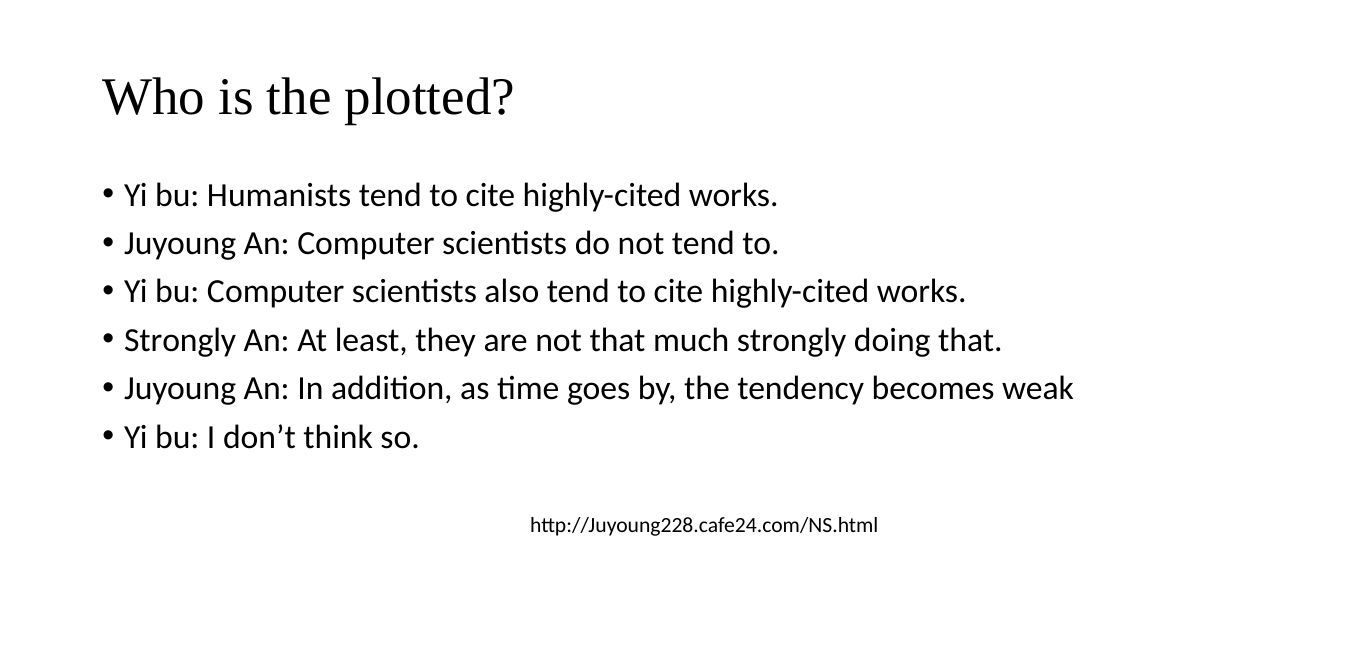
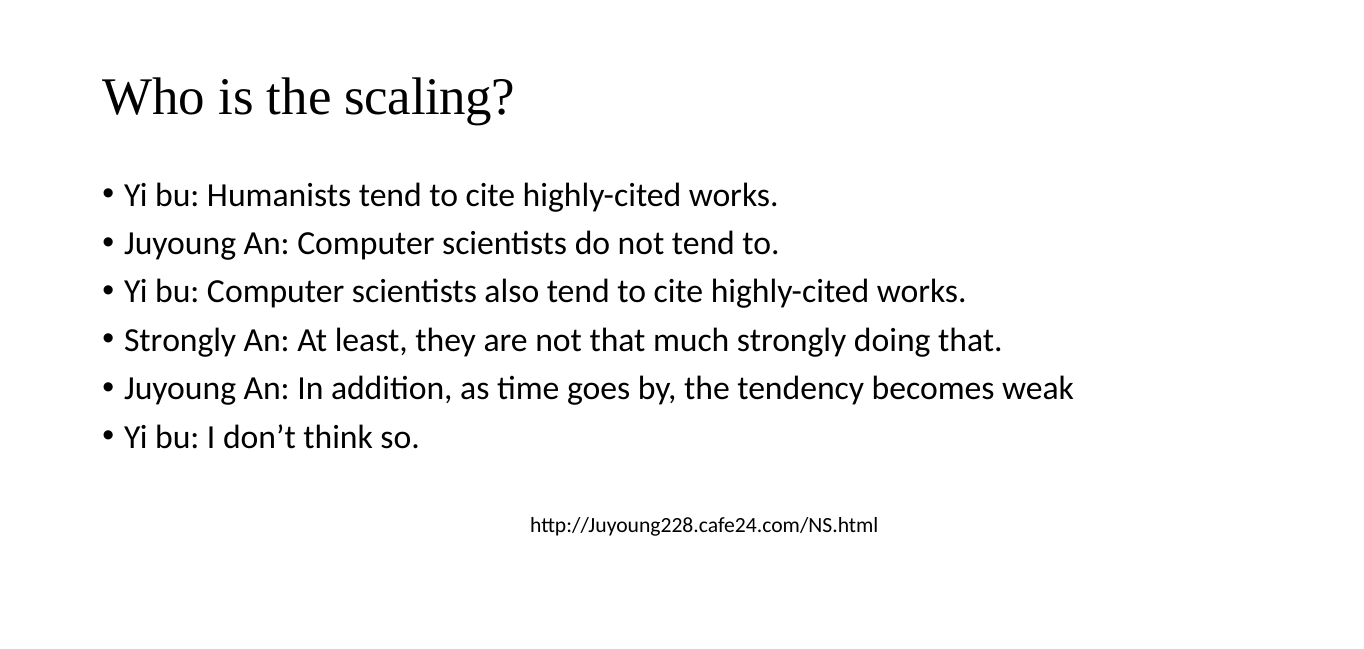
plotted: plotted -> scaling (430, 97)
